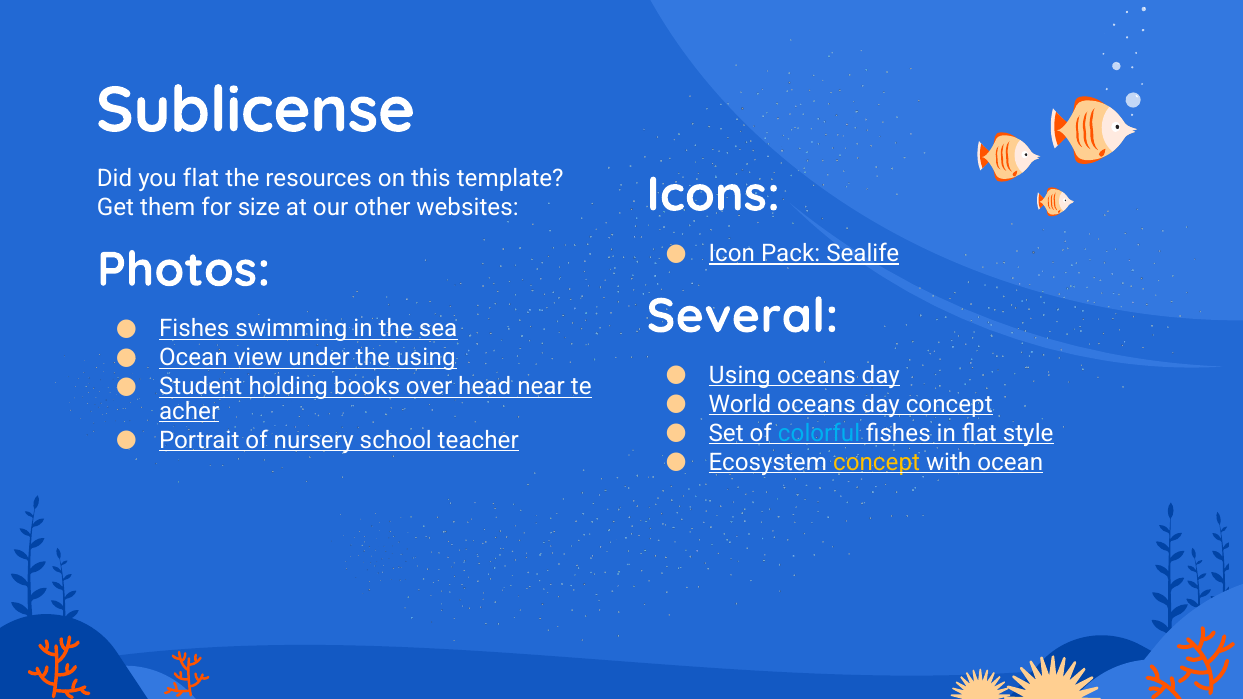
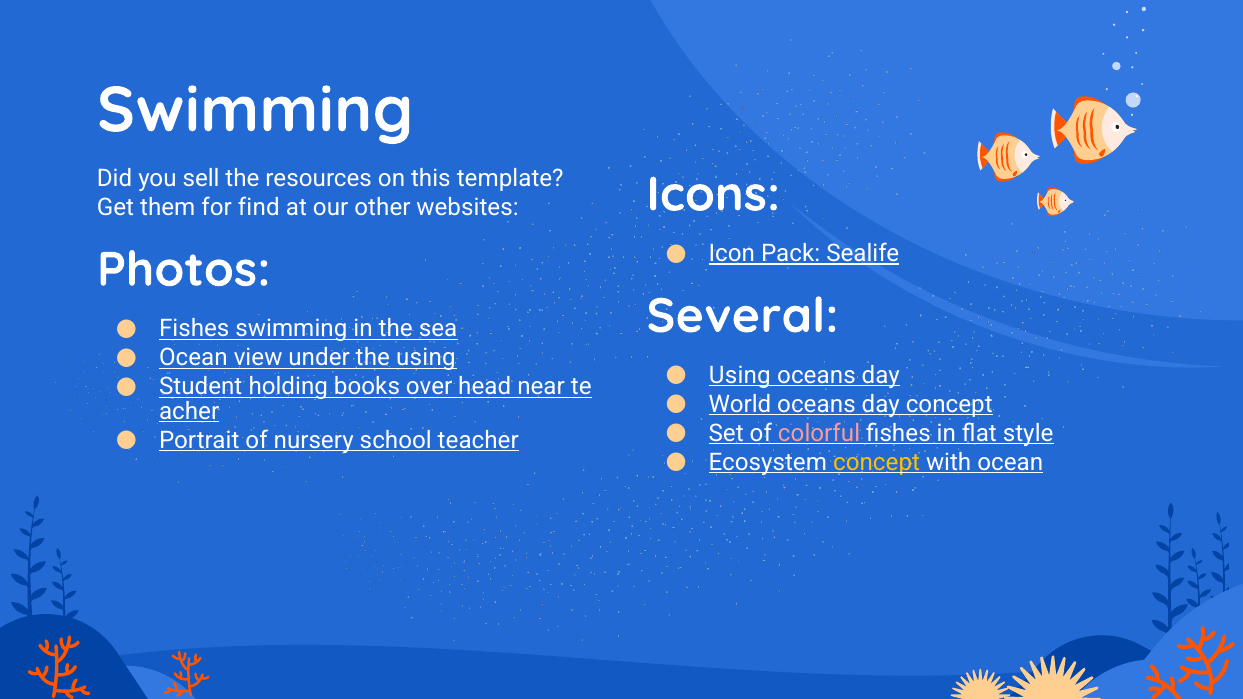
Sublicense: Sublicense -> Swimming (255, 110)
you flat: flat -> sell (201, 178)
size: size -> find (259, 207)
colorful colour: light blue -> pink (819, 433)
